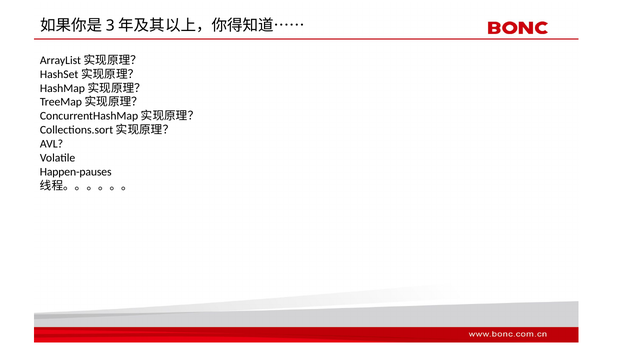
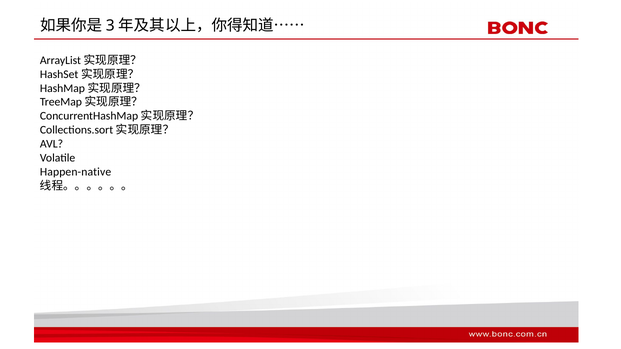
Happen-pauses: Happen-pauses -> Happen-native (76, 172)
